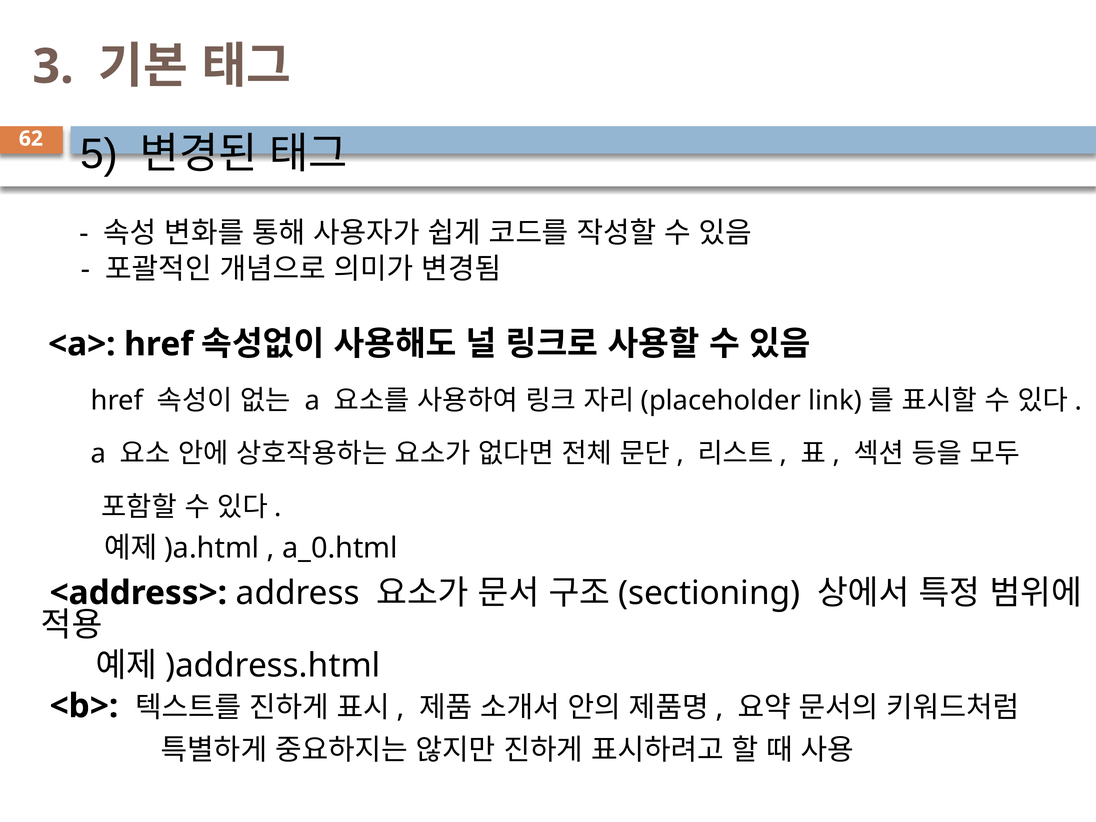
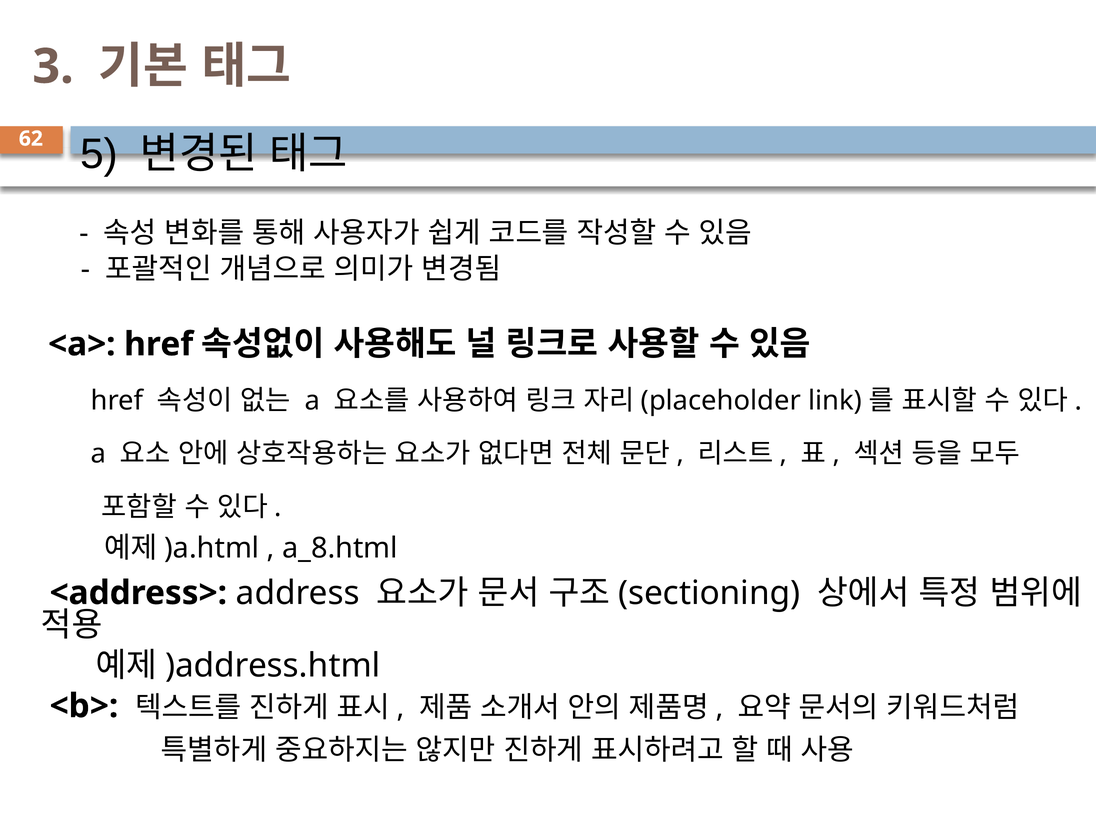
a_0.html: a_0.html -> a_8.html (340, 548)
